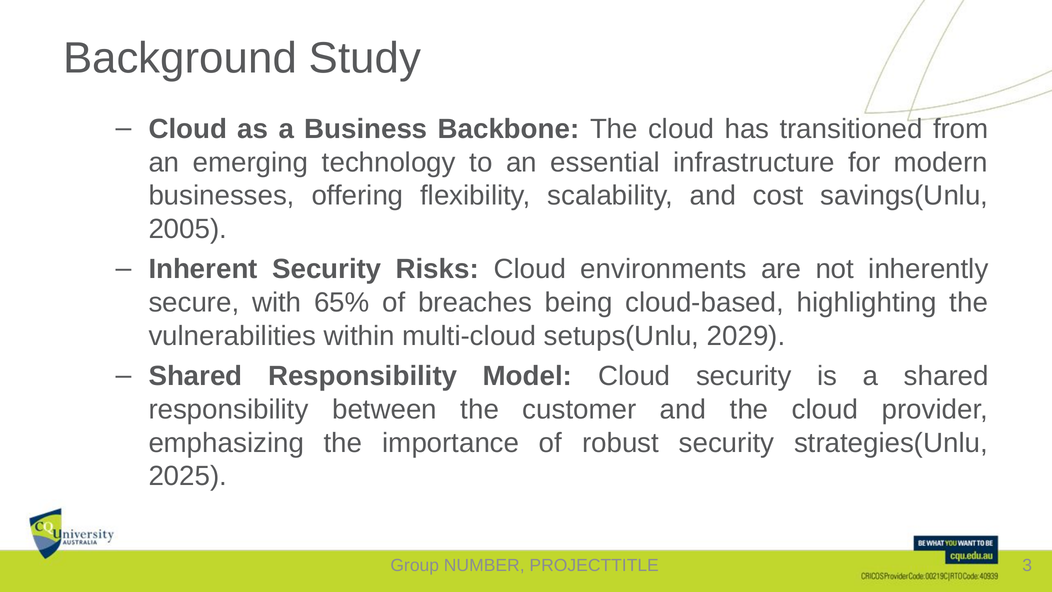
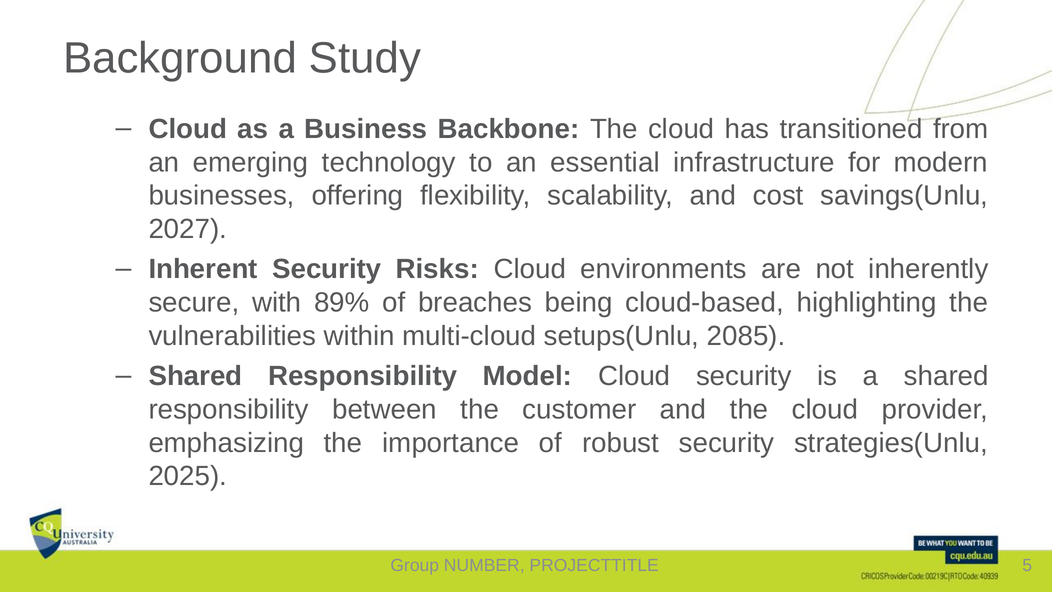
2005: 2005 -> 2027 (188, 229)
65%: 65% -> 89% (342, 303)
2029: 2029 -> 2085 (746, 336)
3: 3 -> 5 (1027, 565)
